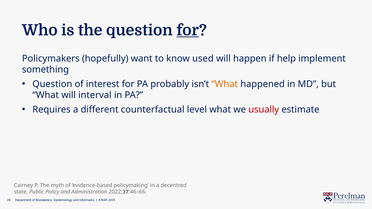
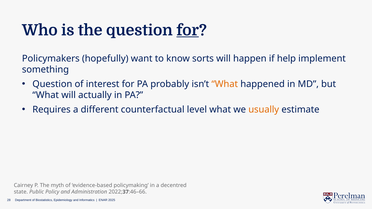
used: used -> sorts (203, 59)
interval: interval -> actually (95, 95)
usually colour: red -> orange (264, 110)
